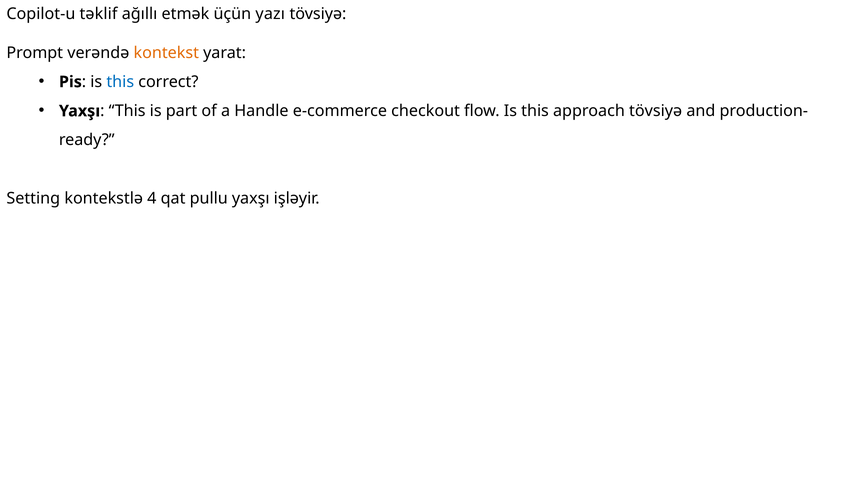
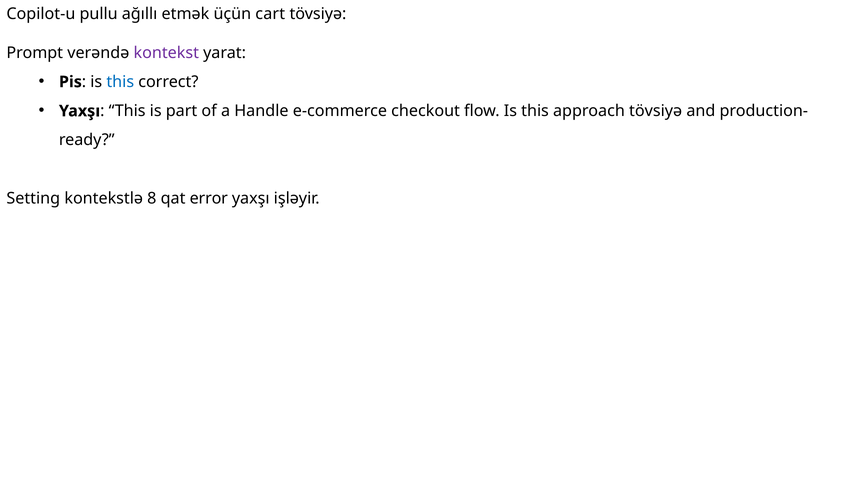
təklif: təklif -> pullu (99, 14)
yazı: yazı -> cart (270, 14)
kontekst colour: orange -> purple (166, 53)
4: 4 -> 8 (152, 198)
pullu: pullu -> error (209, 198)
